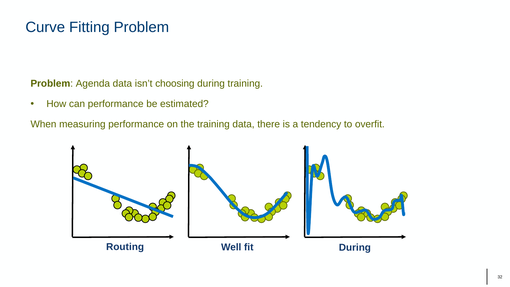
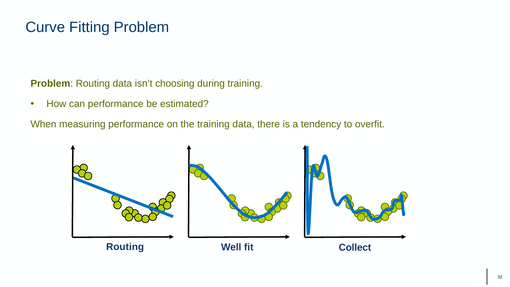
Problem Agenda: Agenda -> Routing (93, 84)
fit During: During -> Collect (355, 247)
